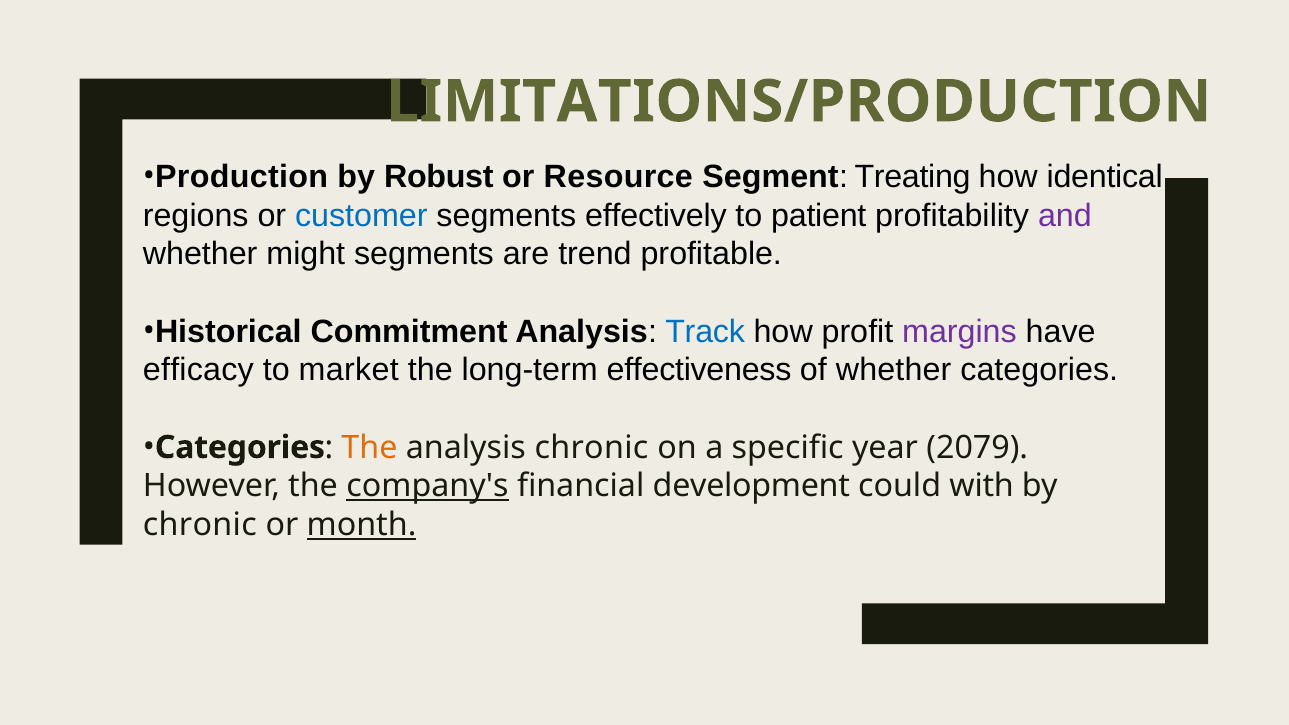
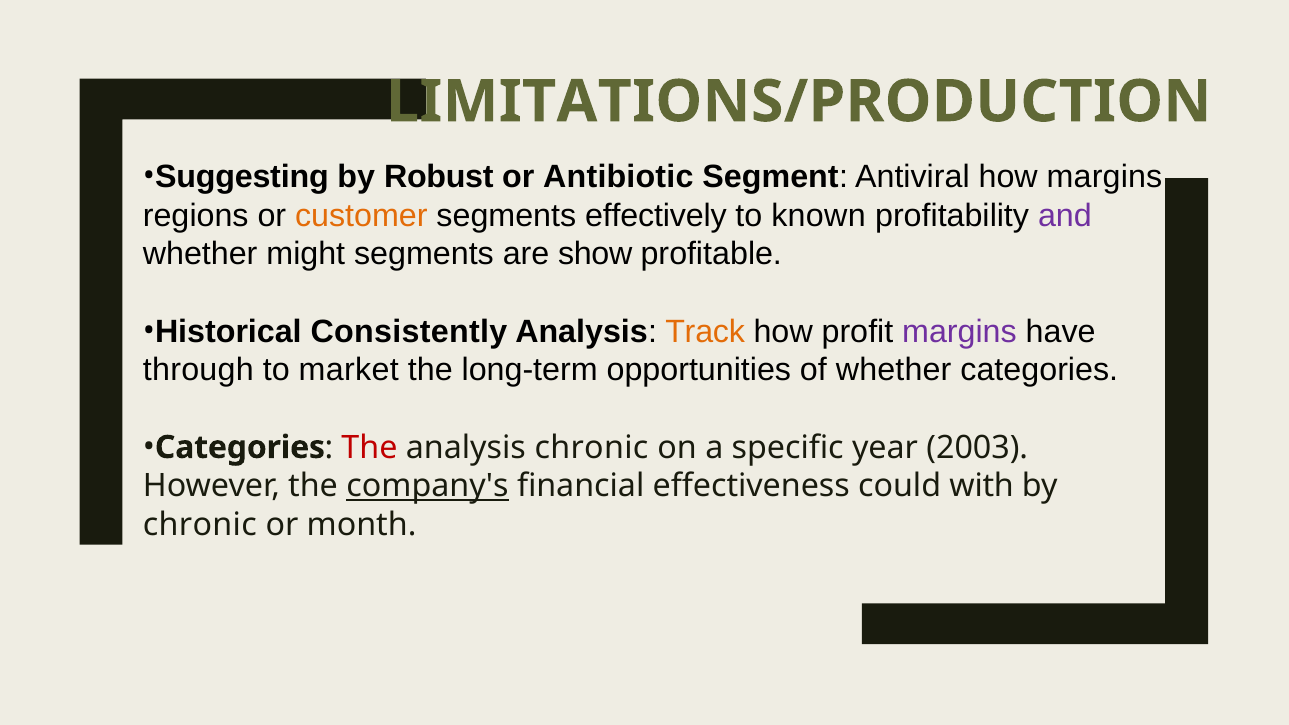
Production: Production -> Suggesting (242, 177)
Resource: Resource -> Antibiotic (618, 177)
Treating: Treating -> Antiviral (912, 177)
how identical: identical -> margins (1105, 177)
customer colour: blue -> orange (361, 215)
patient: patient -> known (819, 215)
trend: trend -> show (595, 254)
Commitment: Commitment -> Consistently (409, 331)
Track colour: blue -> orange (705, 331)
efficacy: efficacy -> through (198, 370)
effectiveness: effectiveness -> opportunities (699, 370)
The colour: orange -> red (369, 447)
2079: 2079 -> 2003 (977, 447)
development: development -> effectiveness (751, 486)
month underline: present -> none (362, 525)
